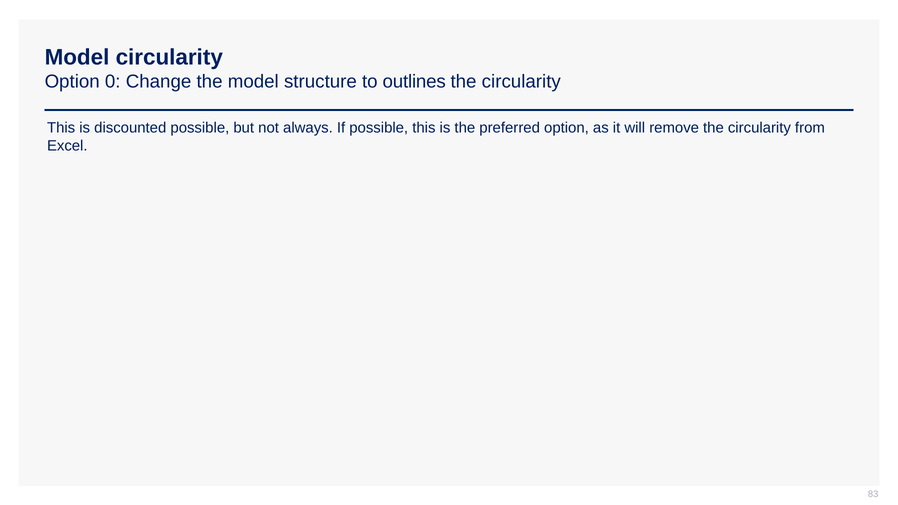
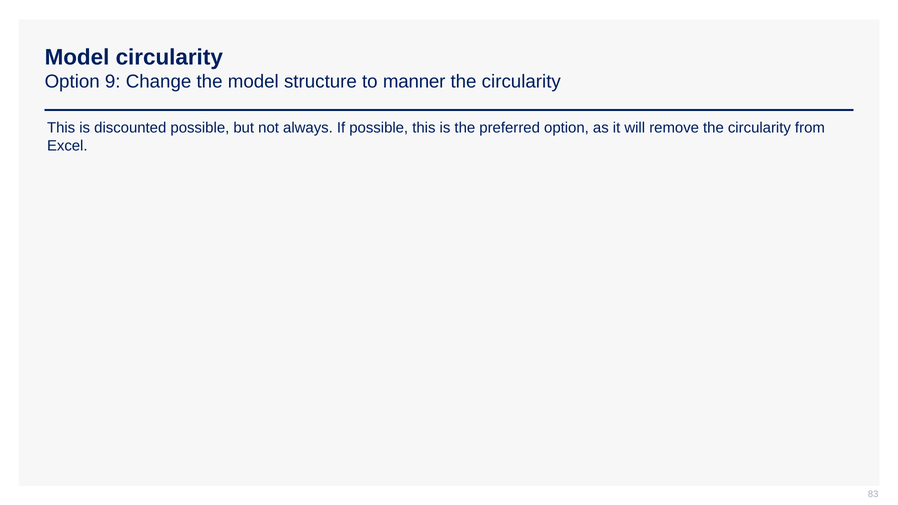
0: 0 -> 9 (113, 82)
outlines: outlines -> manner (414, 82)
